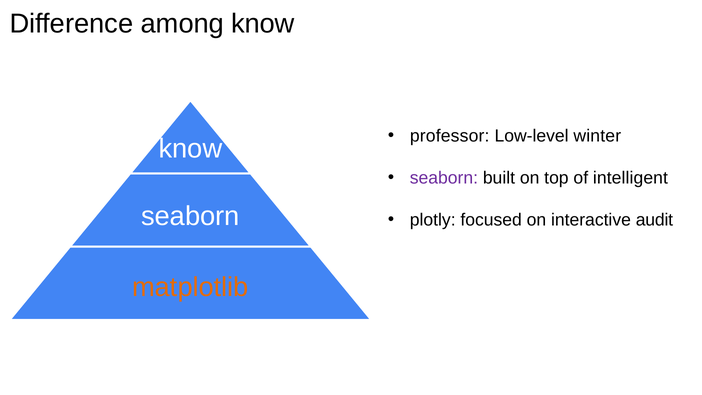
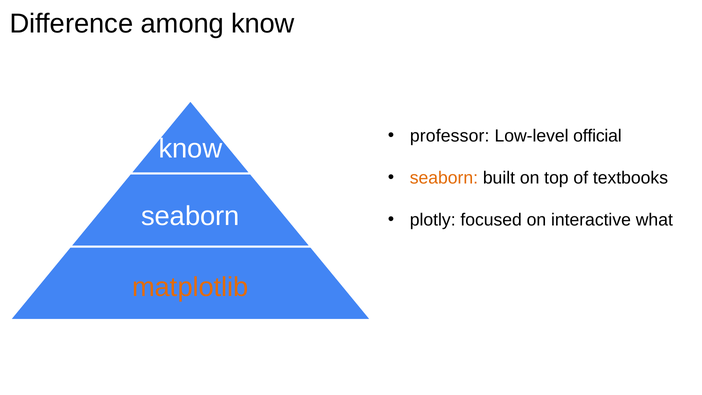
winter: winter -> official (597, 136)
seaborn colour: purple -> orange (444, 178)
intelligent: intelligent -> textbooks (630, 178)
audit: audit -> what (654, 220)
